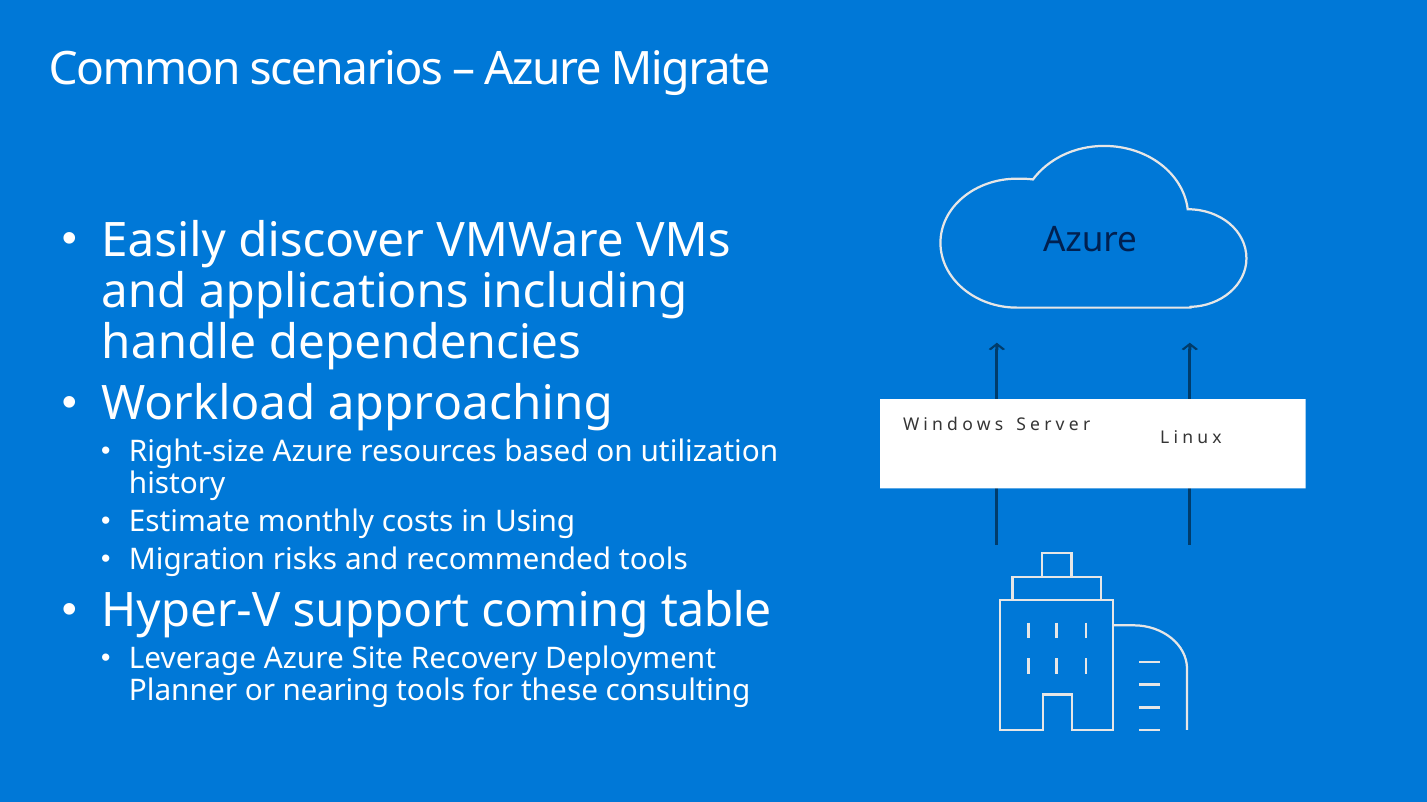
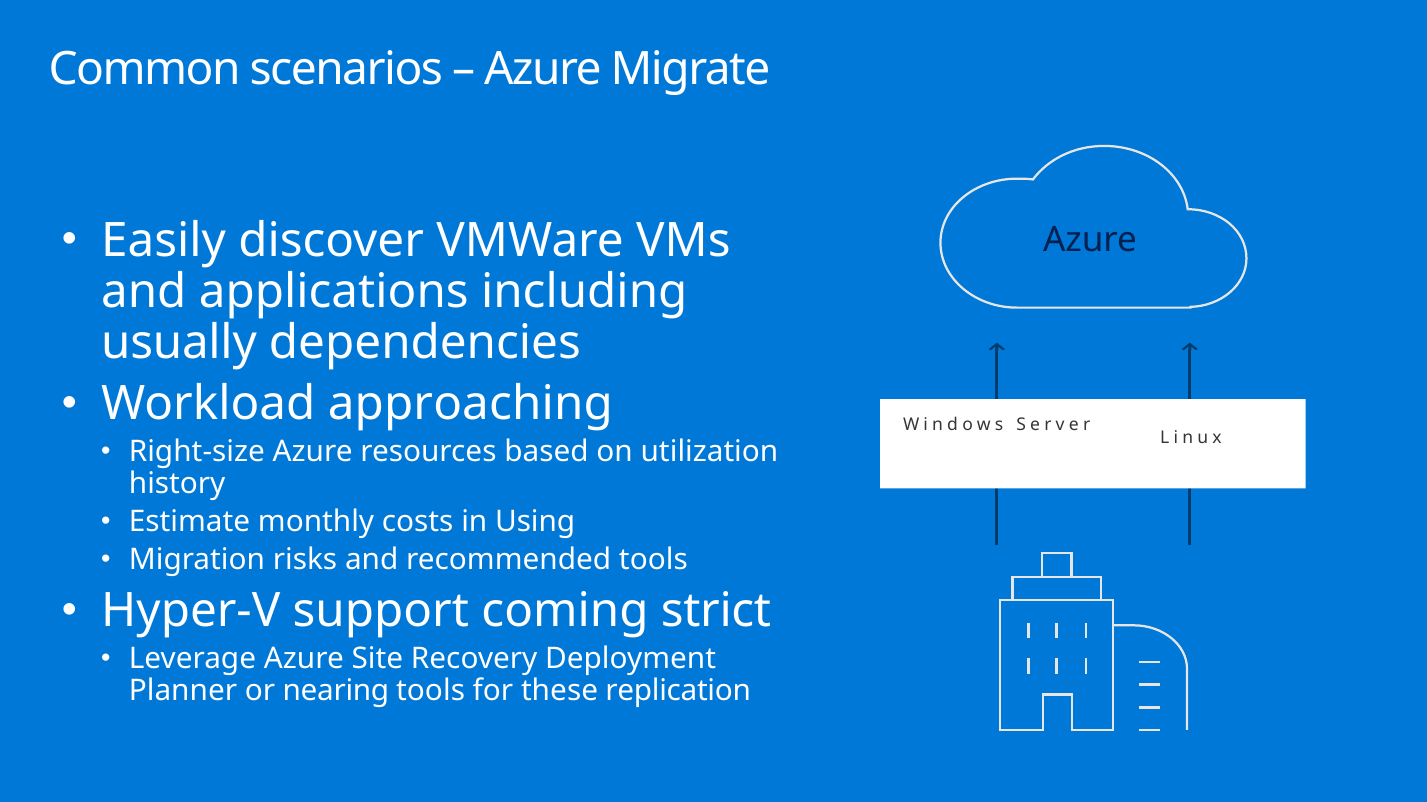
handle: handle -> usually (179, 344)
table: table -> strict (716, 612)
consulting: consulting -> replication (678, 692)
